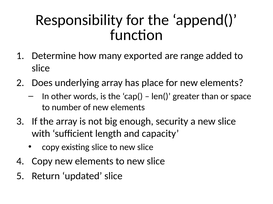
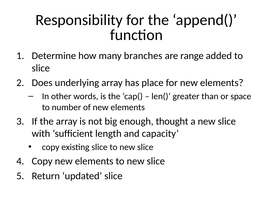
exported: exported -> branches (143, 56)
security: security -> thought (172, 122)
